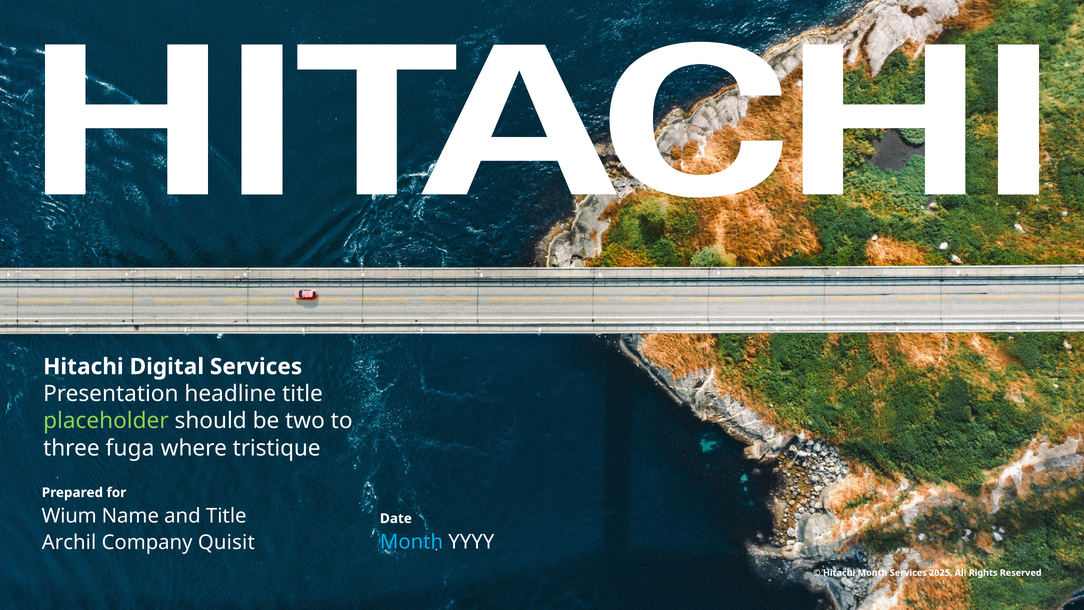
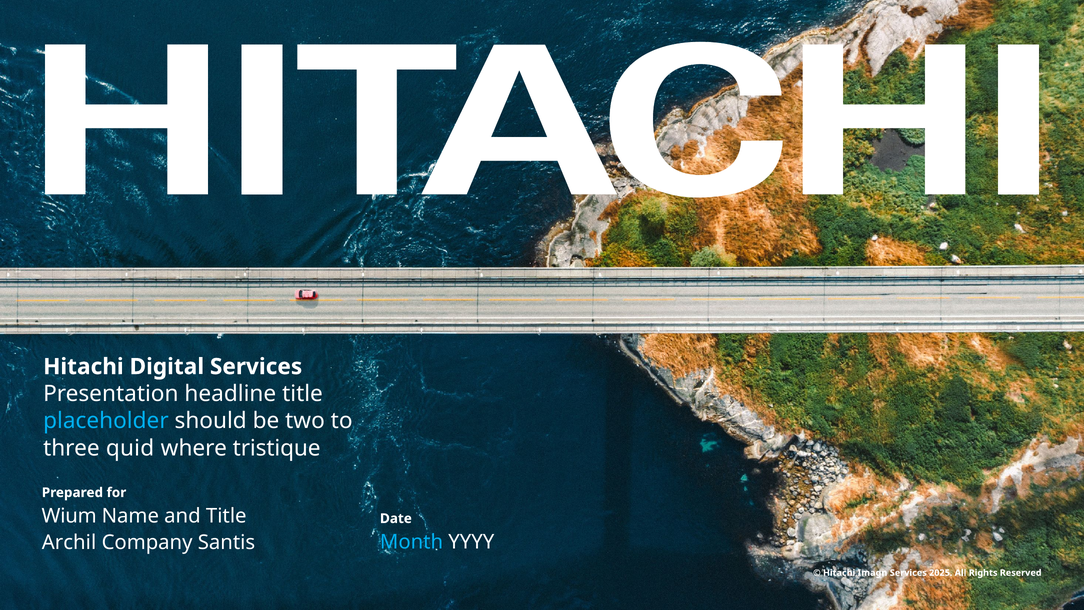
placeholder colour: light green -> light blue (106, 421)
fuga: fuga -> quid (130, 448)
Quisit: Quisit -> Santis (227, 542)
Hitachi Month: Month -> Imagn (872, 573)
